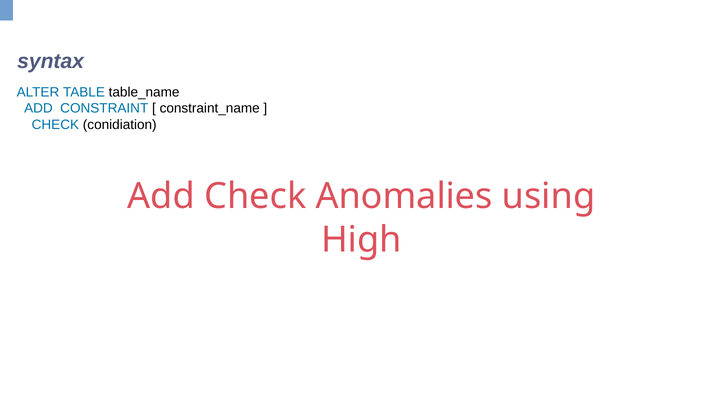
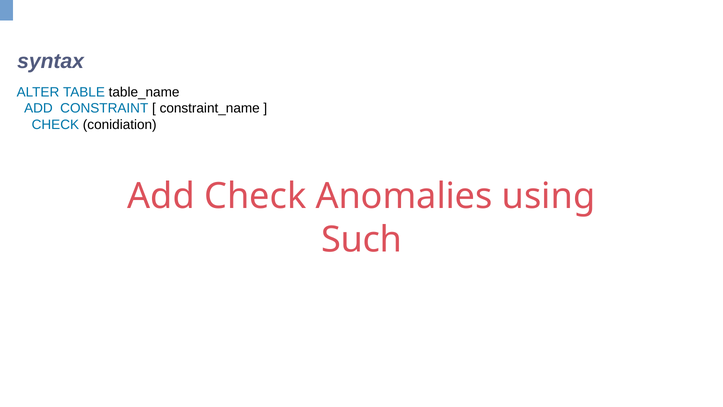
High: High -> Such (362, 239)
